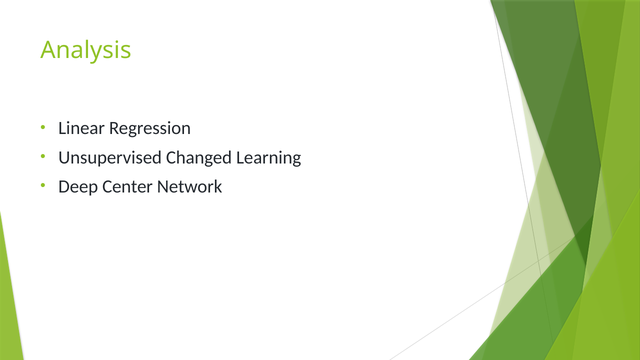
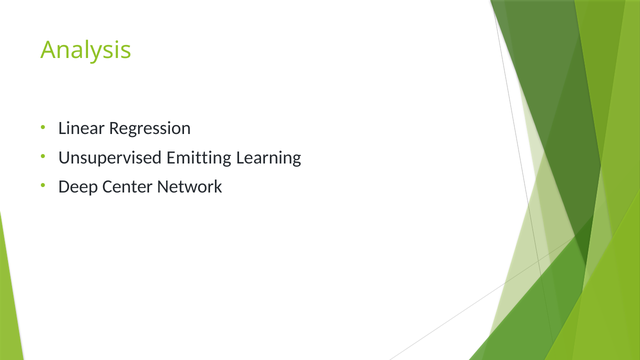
Changed: Changed -> Emitting (199, 157)
